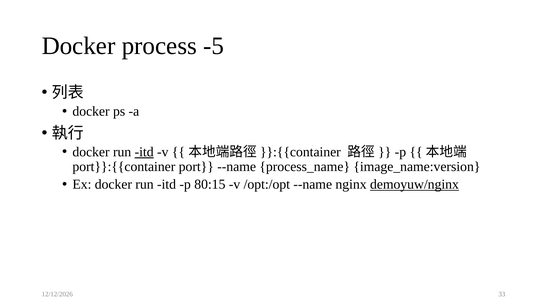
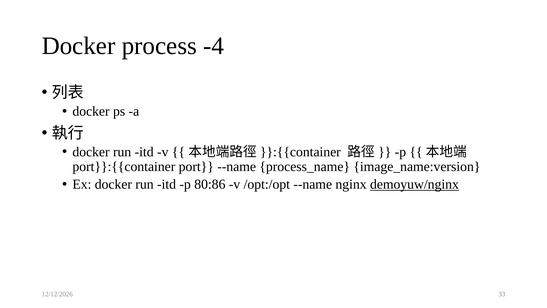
-5: -5 -> -4 (214, 46)
itd underline: present -> none (144, 152)
80:15: 80:15 -> 80:86 (210, 184)
